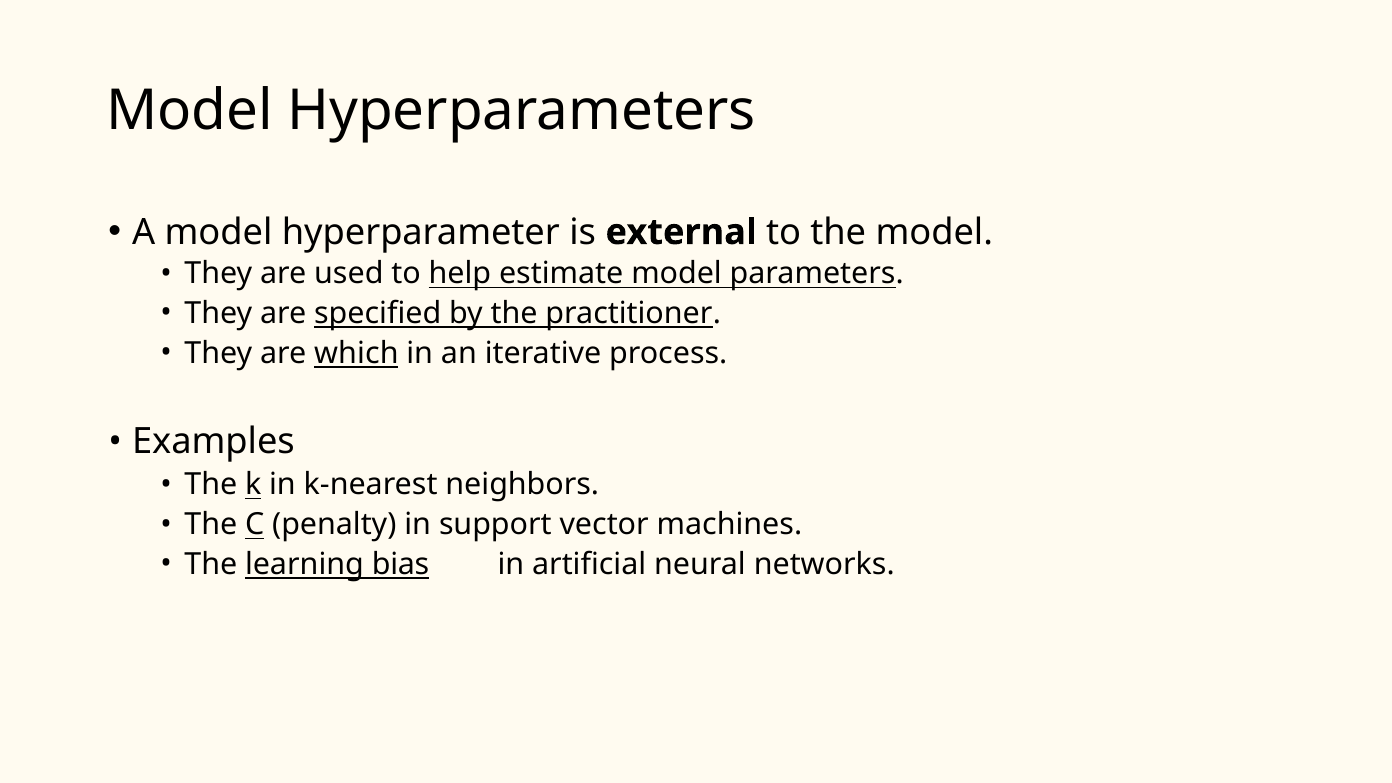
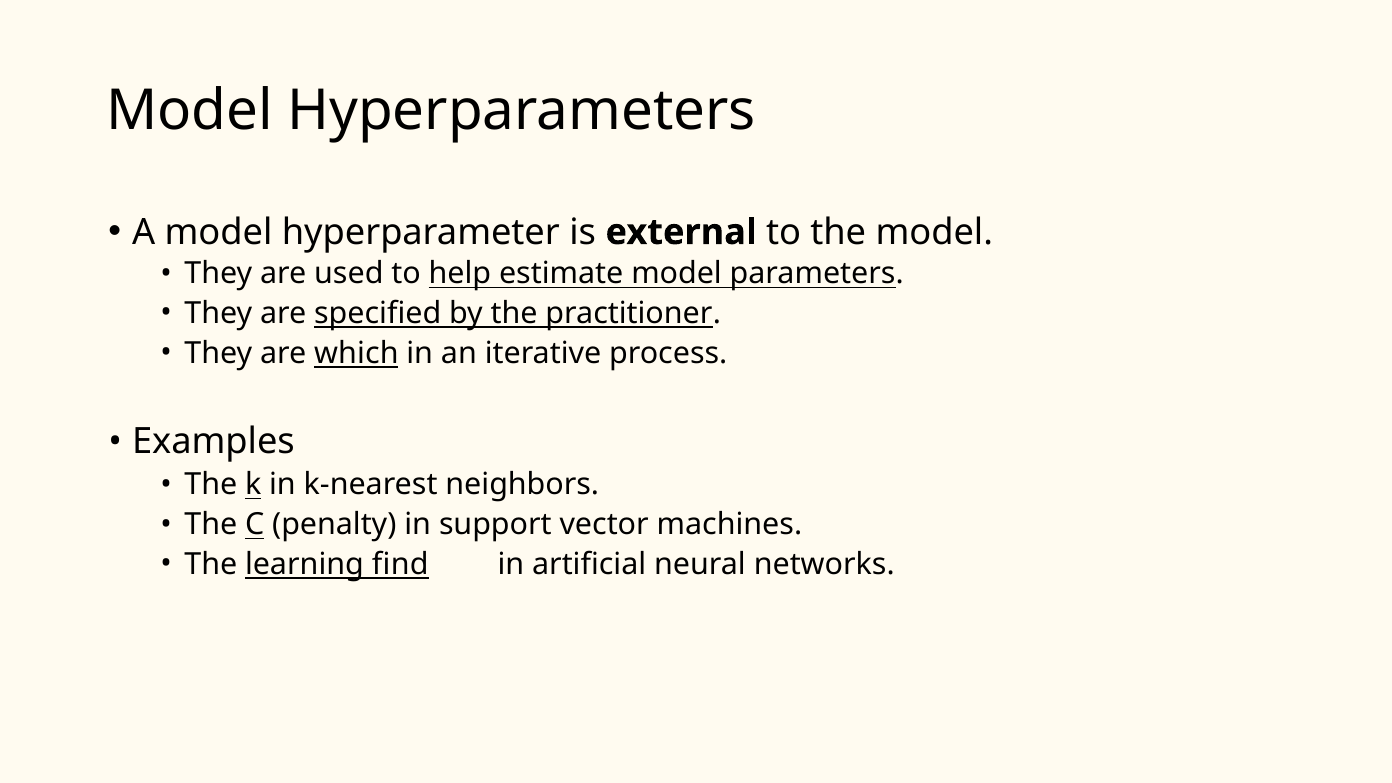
bias: bias -> find (400, 564)
